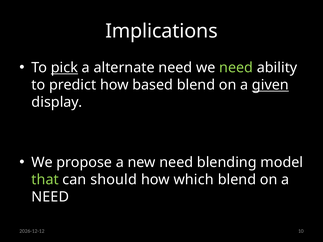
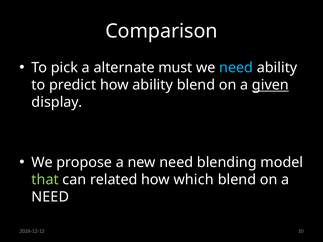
Implications: Implications -> Comparison (161, 31)
pick underline: present -> none (64, 68)
alternate need: need -> must (175, 68)
need colour: light green -> light blue (236, 68)
how based: based -> ability (153, 85)
should: should -> related (114, 180)
